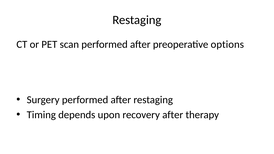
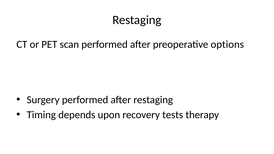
recovery after: after -> tests (173, 115)
